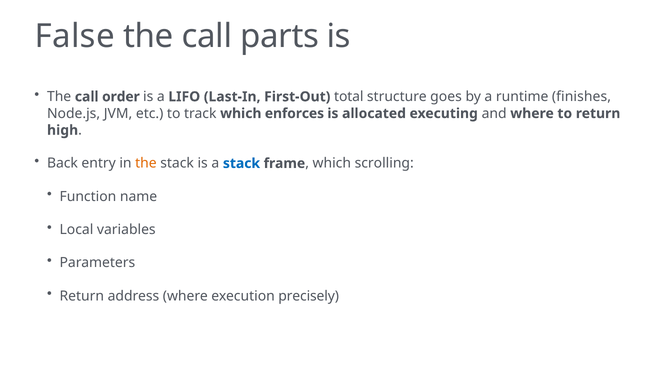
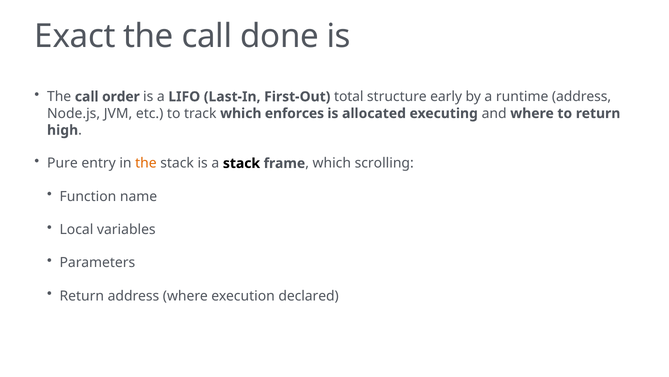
False: False -> Exact (75, 36)
parts: parts -> done (280, 36)
goes: goes -> early (446, 97)
runtime finishes: finishes -> address (582, 97)
Back: Back -> Pure (62, 163)
stack colour: blue -> black (241, 163)
precisely: precisely -> declared (309, 295)
